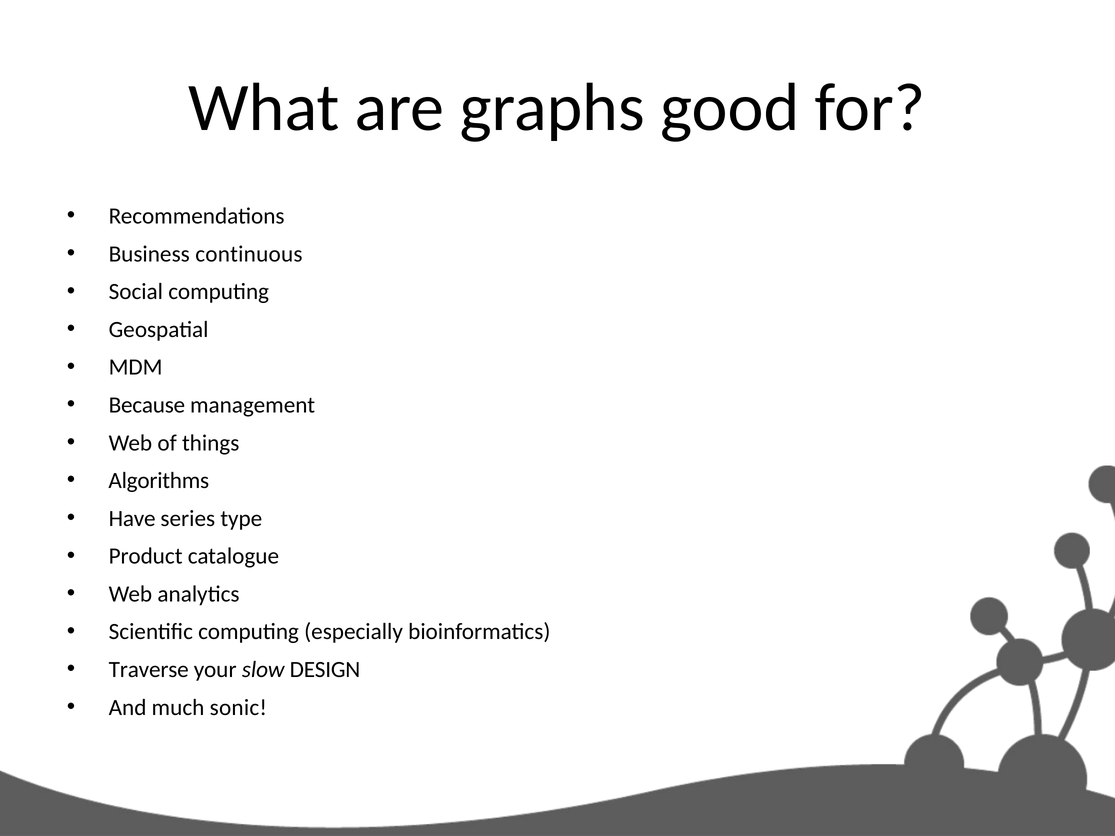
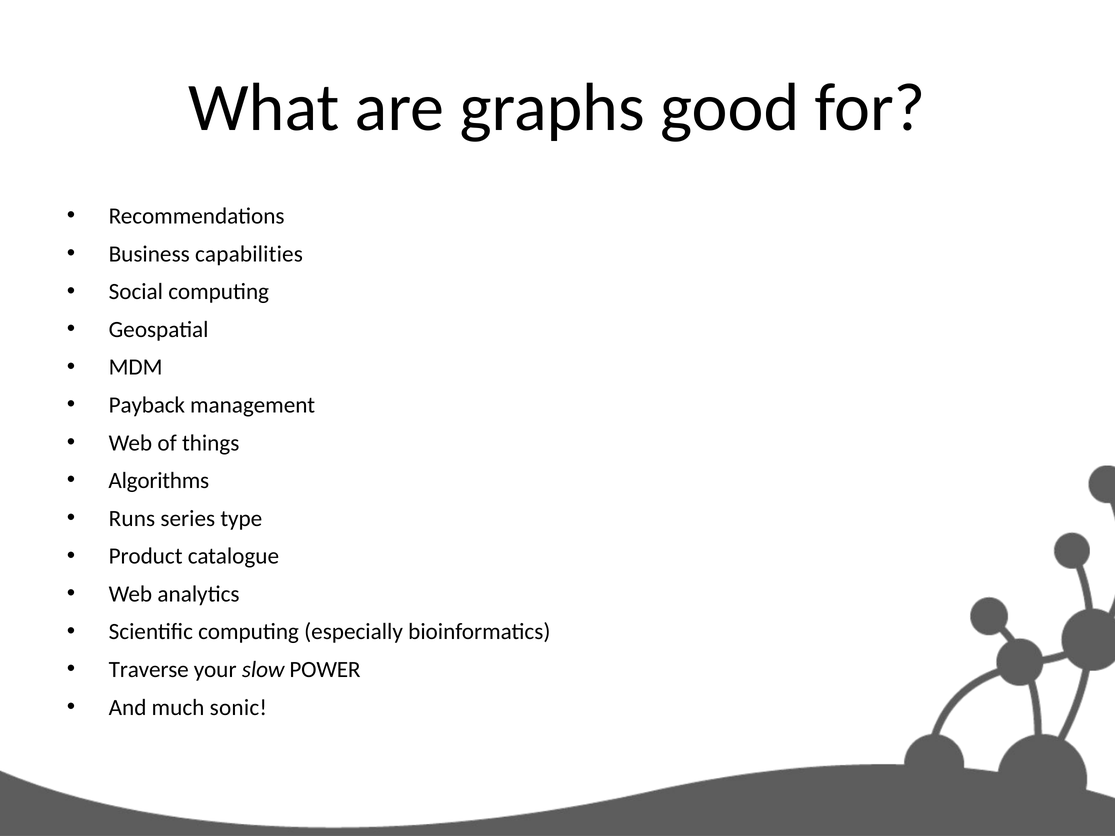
continuous: continuous -> capabilities (249, 254)
Because: Because -> Payback (147, 405)
Have: Have -> Runs (132, 519)
DESIGN: DESIGN -> POWER (325, 670)
